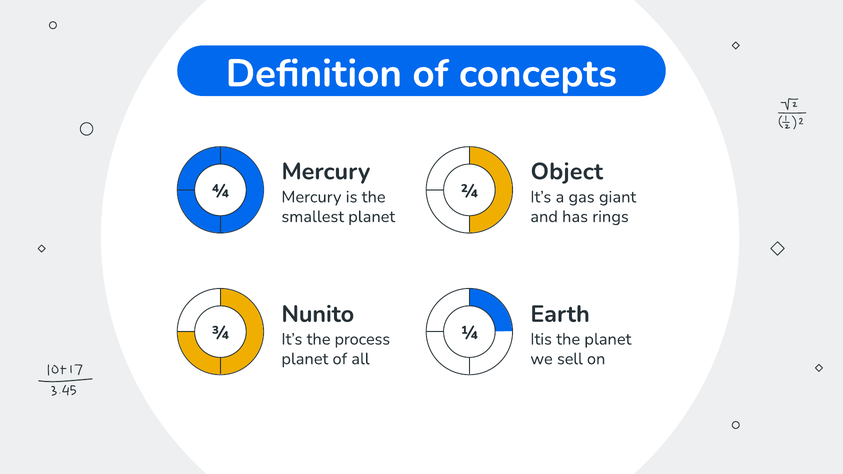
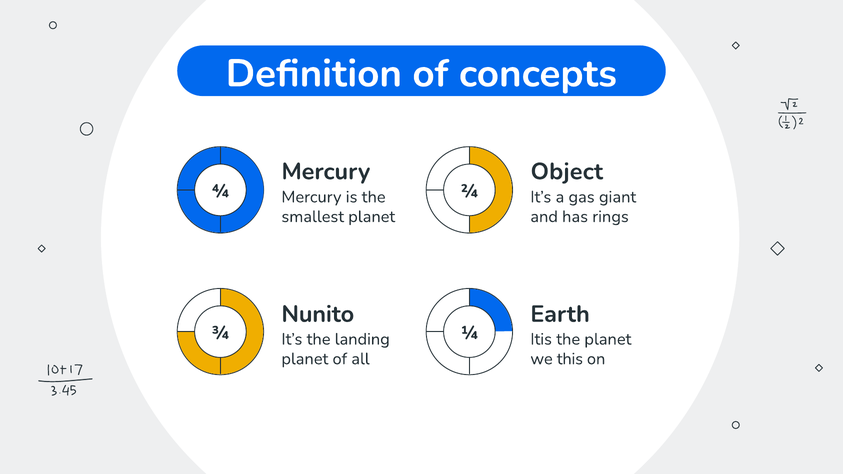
process: process -> landing (362, 339)
sell: sell -> this (570, 359)
